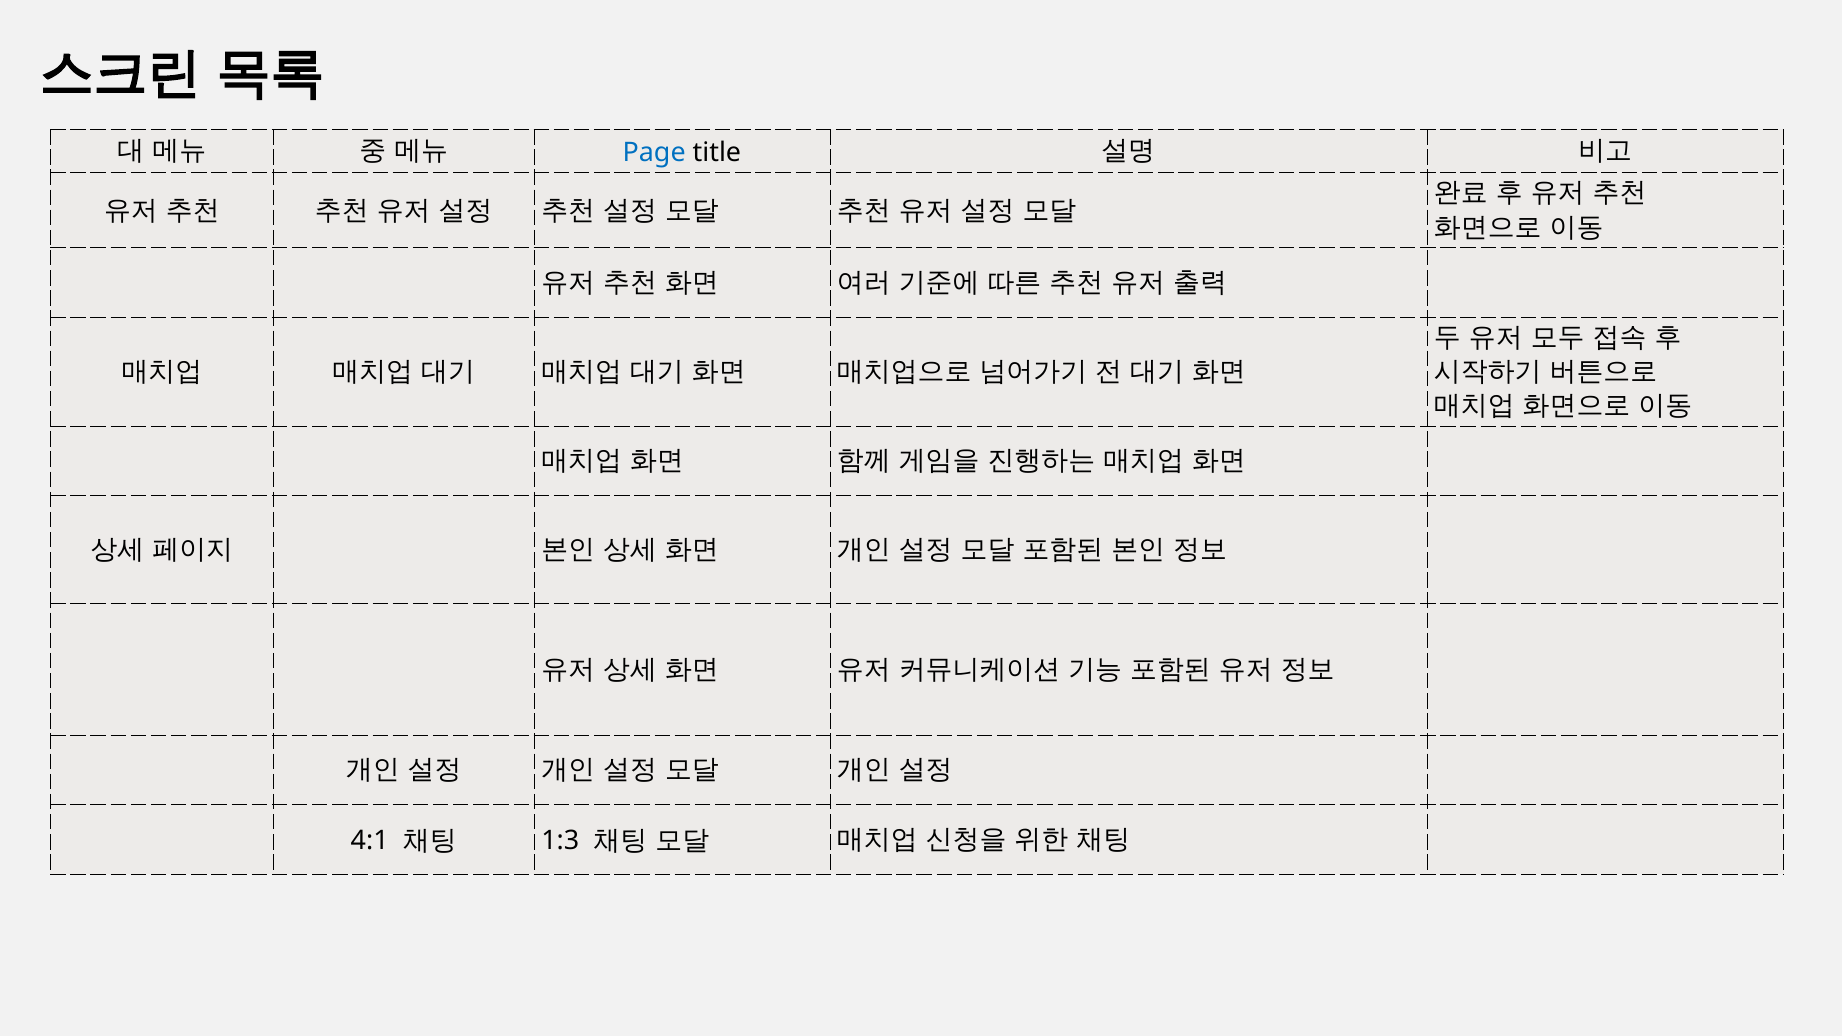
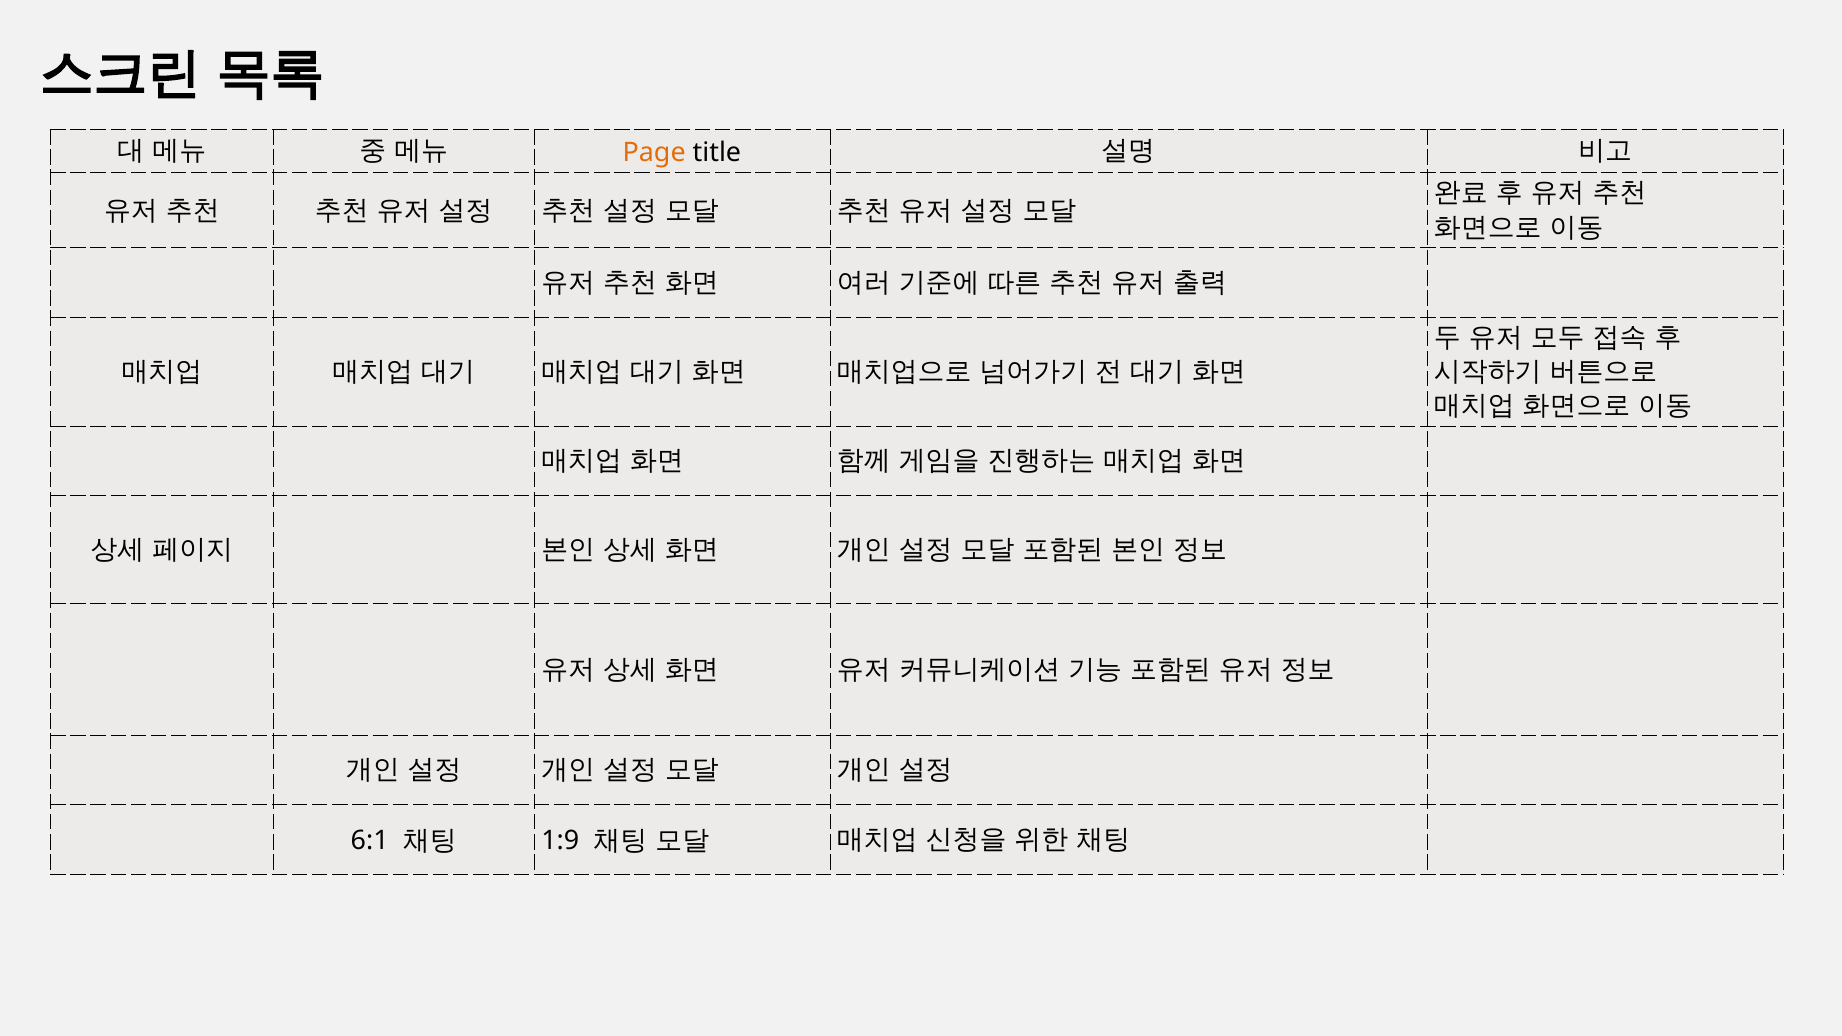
Page colour: blue -> orange (654, 153)
4:1: 4:1 -> 6:1 (370, 841)
1:3: 1:3 -> 1:9 (560, 841)
